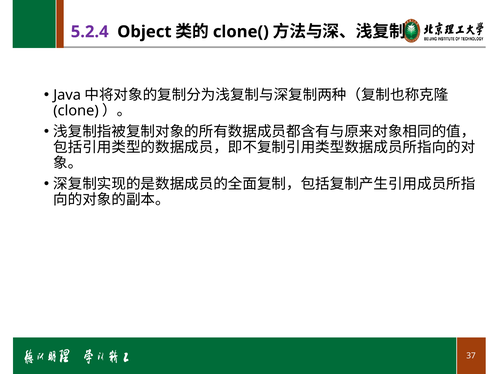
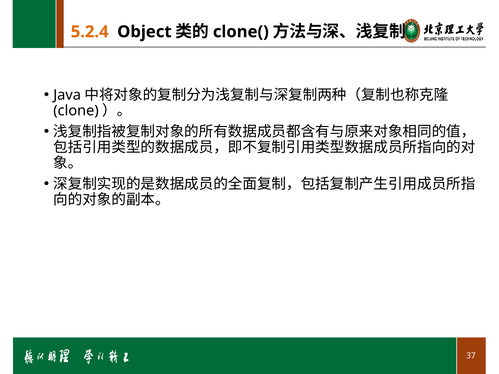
5.2.4 colour: purple -> orange (90, 32)
